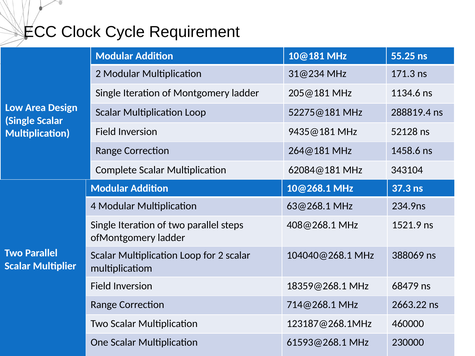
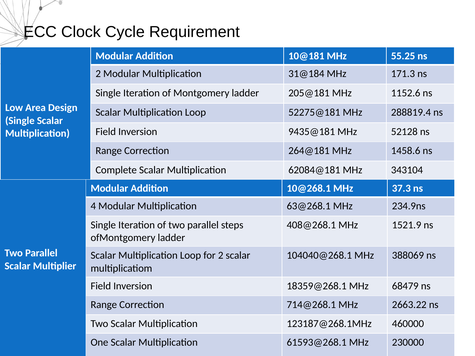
31@234: 31@234 -> 31@184 (306, 74)
1134.6: 1134.6 -> 1152.6 (406, 93)
